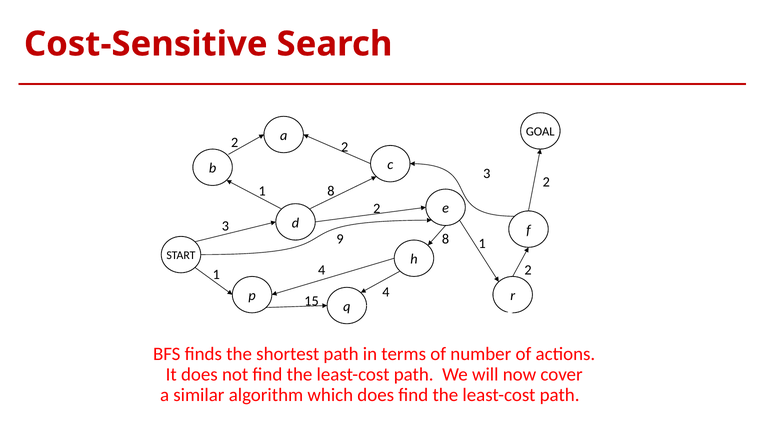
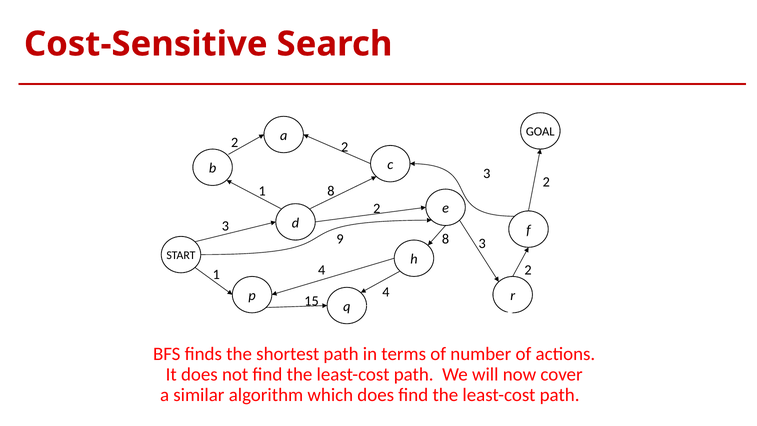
9 1: 1 -> 3 (482, 244)
